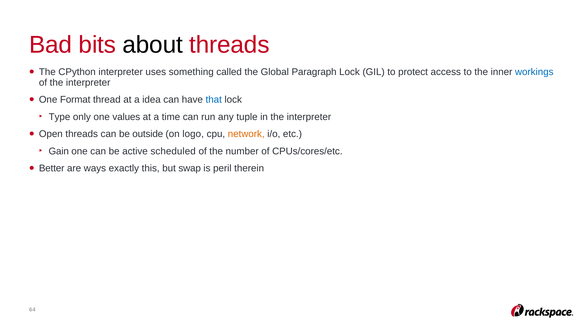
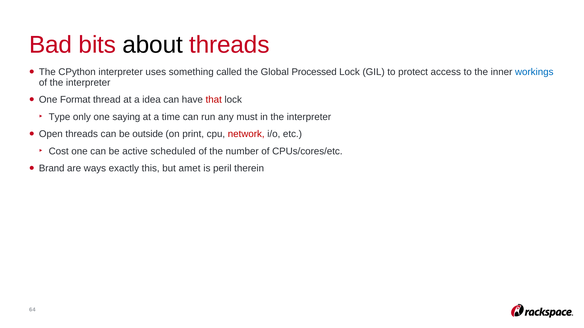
Paragraph: Paragraph -> Processed (314, 72)
that colour: blue -> red (214, 100)
values: values -> saying (126, 117)
tuple: tuple -> must (247, 117)
logo: logo -> print (193, 134)
network colour: orange -> red (246, 134)
Gain: Gain -> Cost (59, 151)
Better: Better -> Brand (52, 169)
swap: swap -> amet (190, 169)
